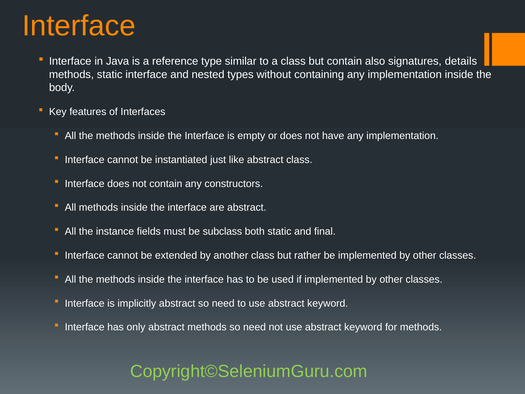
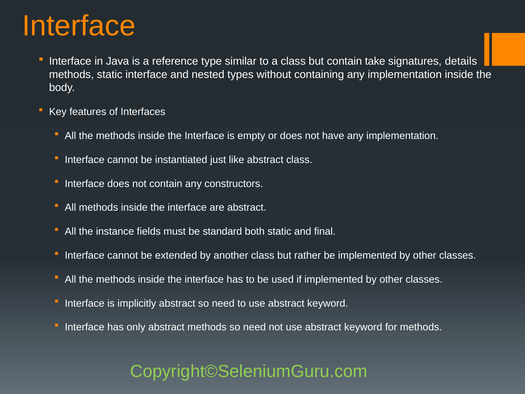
also: also -> take (375, 61)
subclass: subclass -> standard (222, 231)
